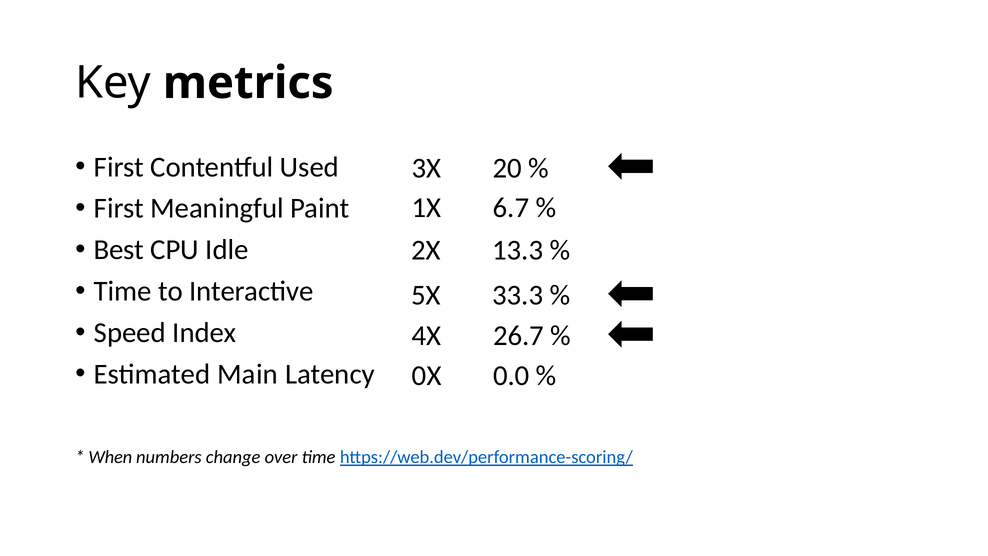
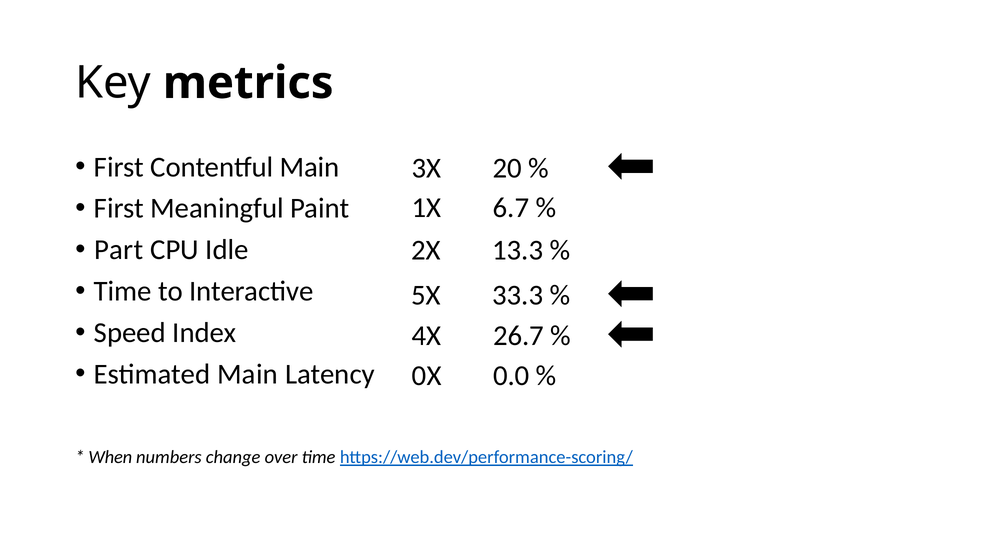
Contentful Used: Used -> Main (310, 167)
Best: Best -> Part (119, 250)
